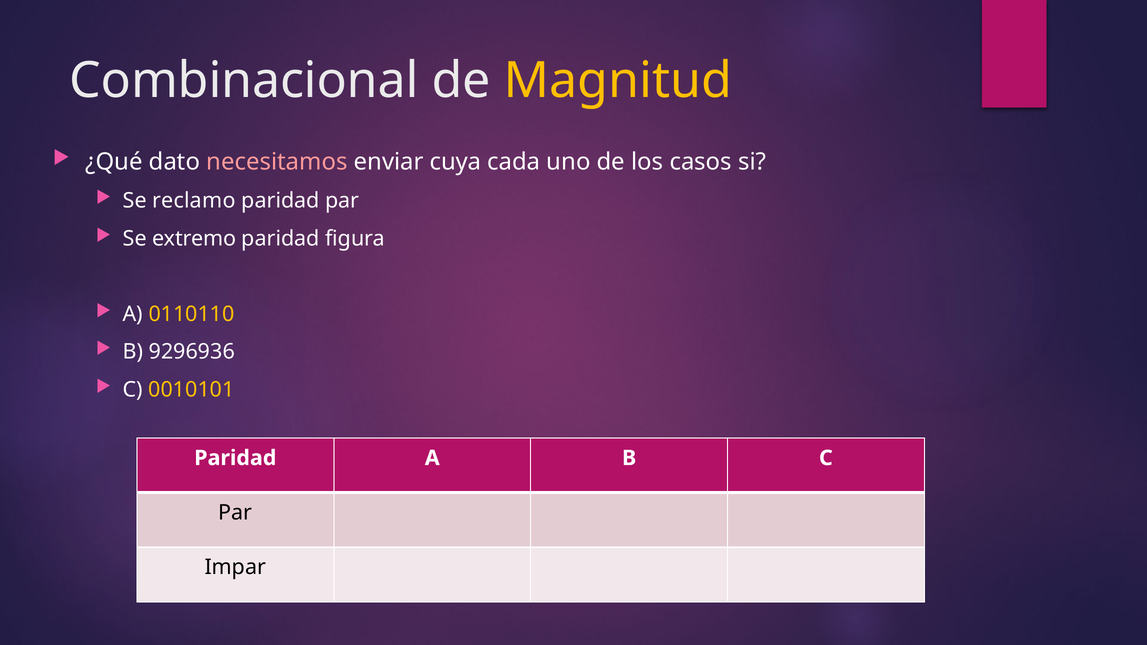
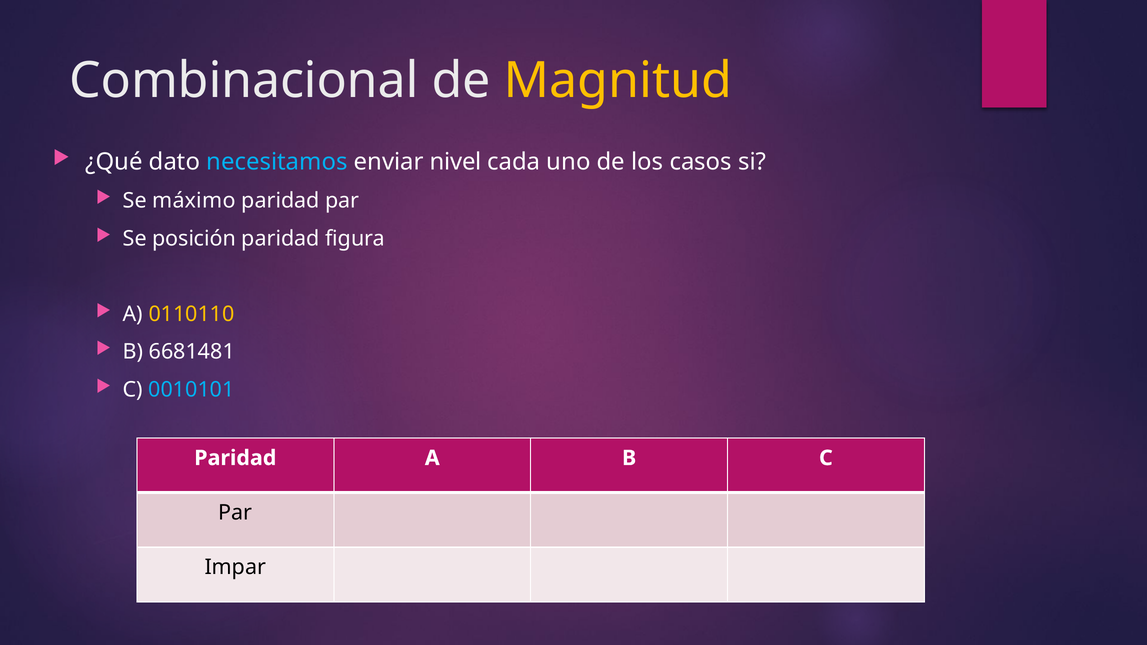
necesitamos colour: pink -> light blue (277, 162)
cuya: cuya -> nivel (456, 162)
reclamo: reclamo -> máximo (194, 201)
extremo: extremo -> posición (194, 239)
9296936: 9296936 -> 6681481 (192, 352)
0010101 colour: yellow -> light blue (191, 390)
